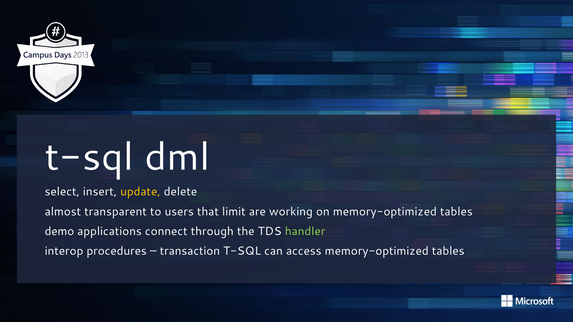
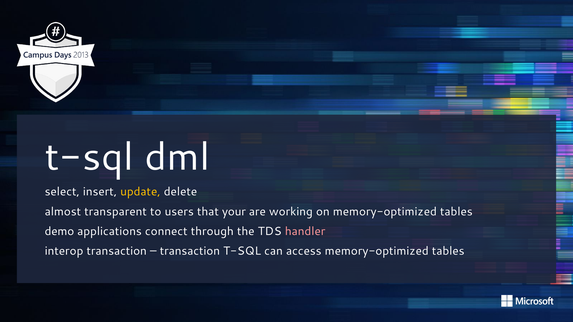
limit: limit -> your (234, 212)
handler colour: light green -> pink (305, 231)
interop procedures: procedures -> transaction (117, 251)
